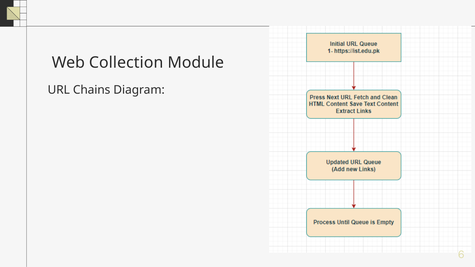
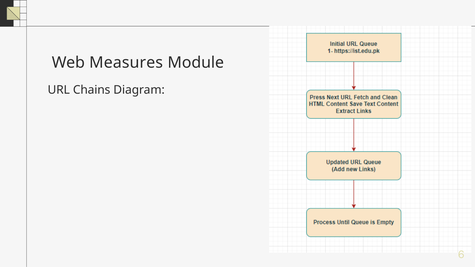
Collection: Collection -> Measures (126, 63)
